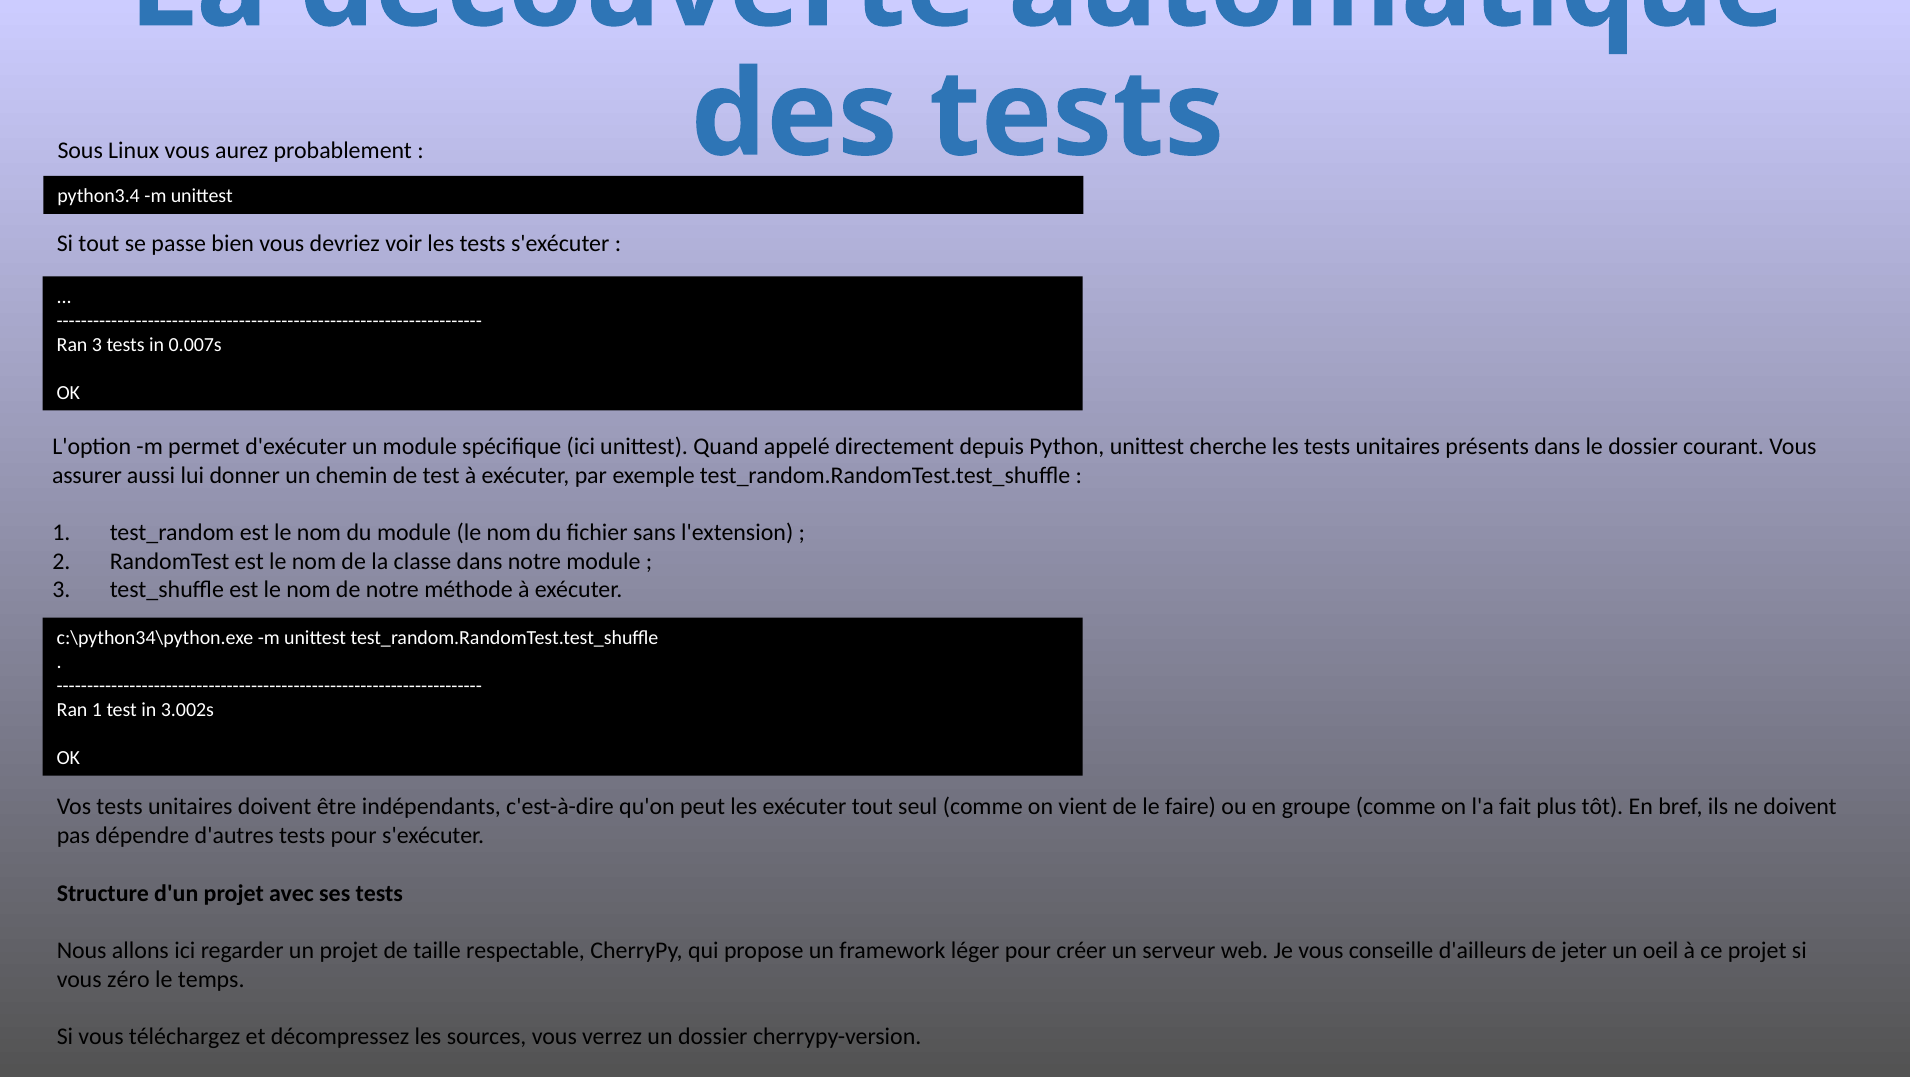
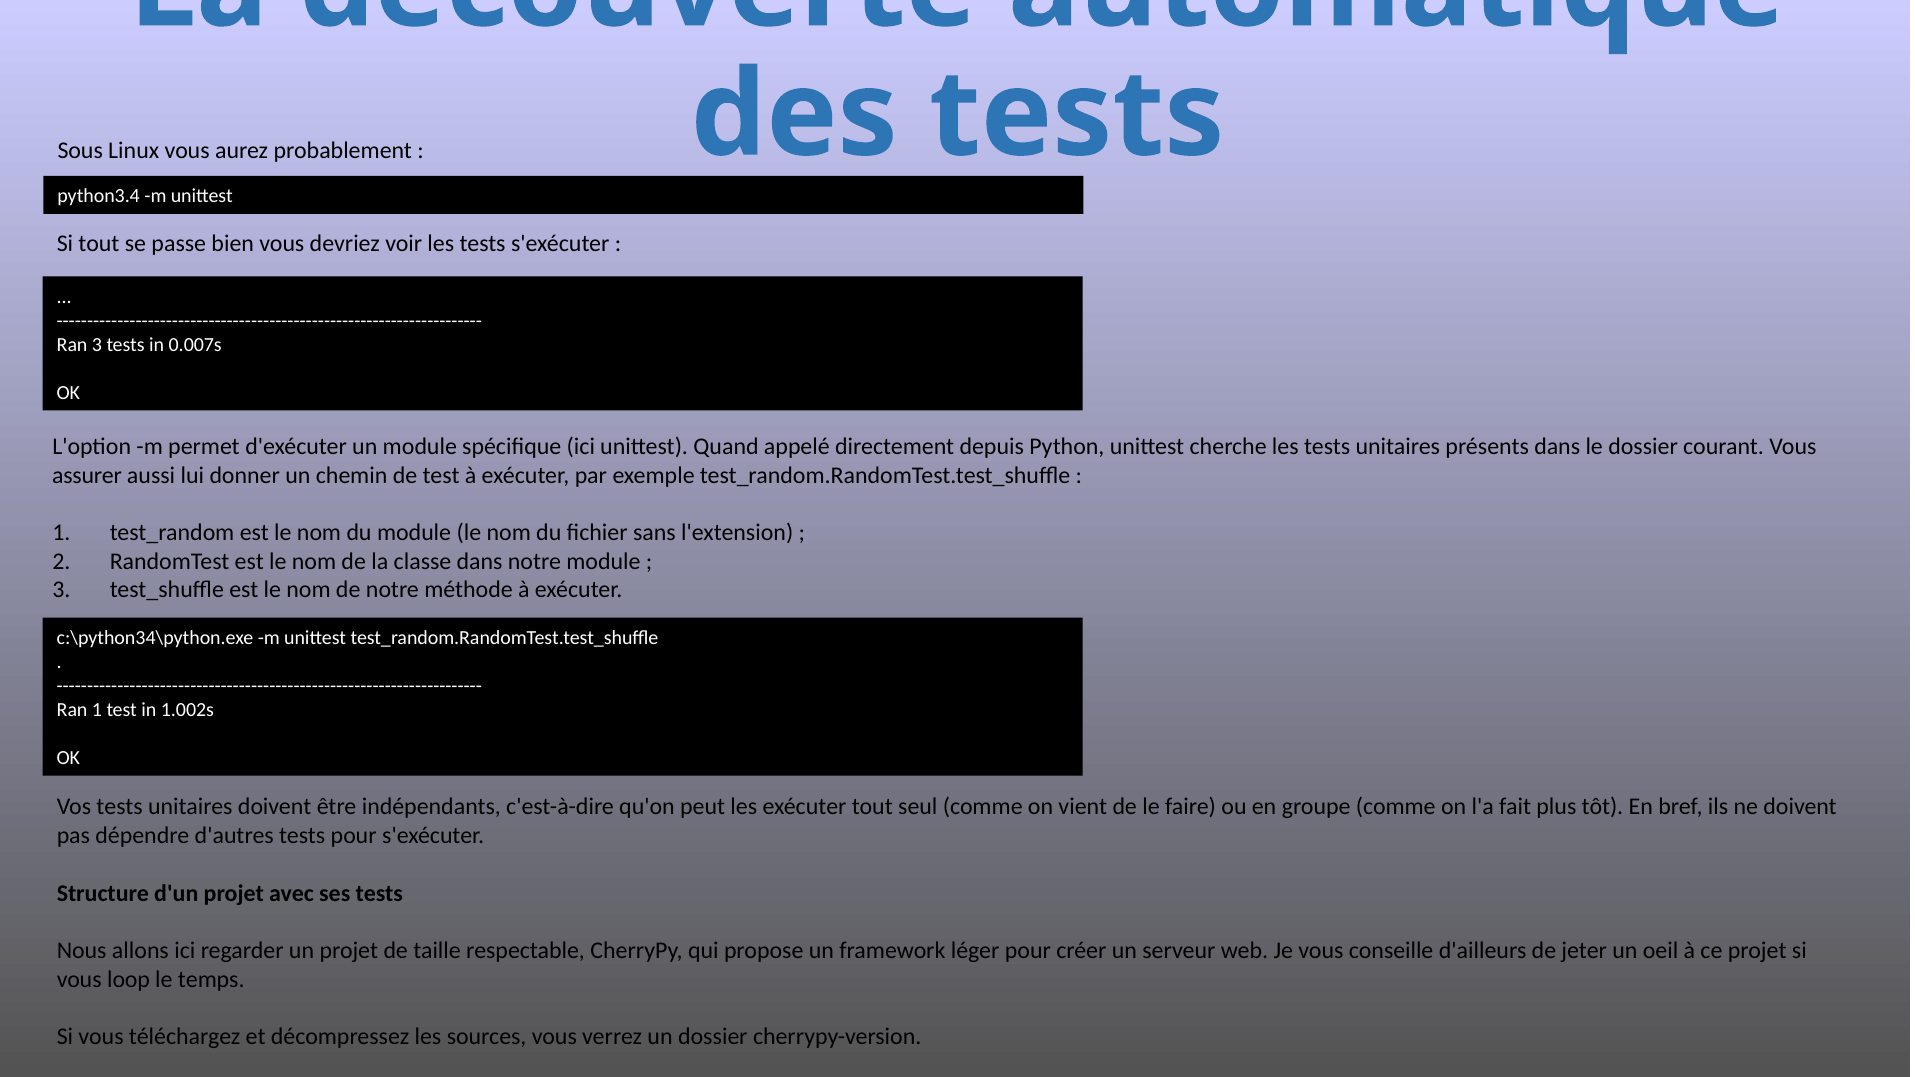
3.002s: 3.002s -> 1.002s (187, 710)
zéro: zéro -> loop (129, 980)
